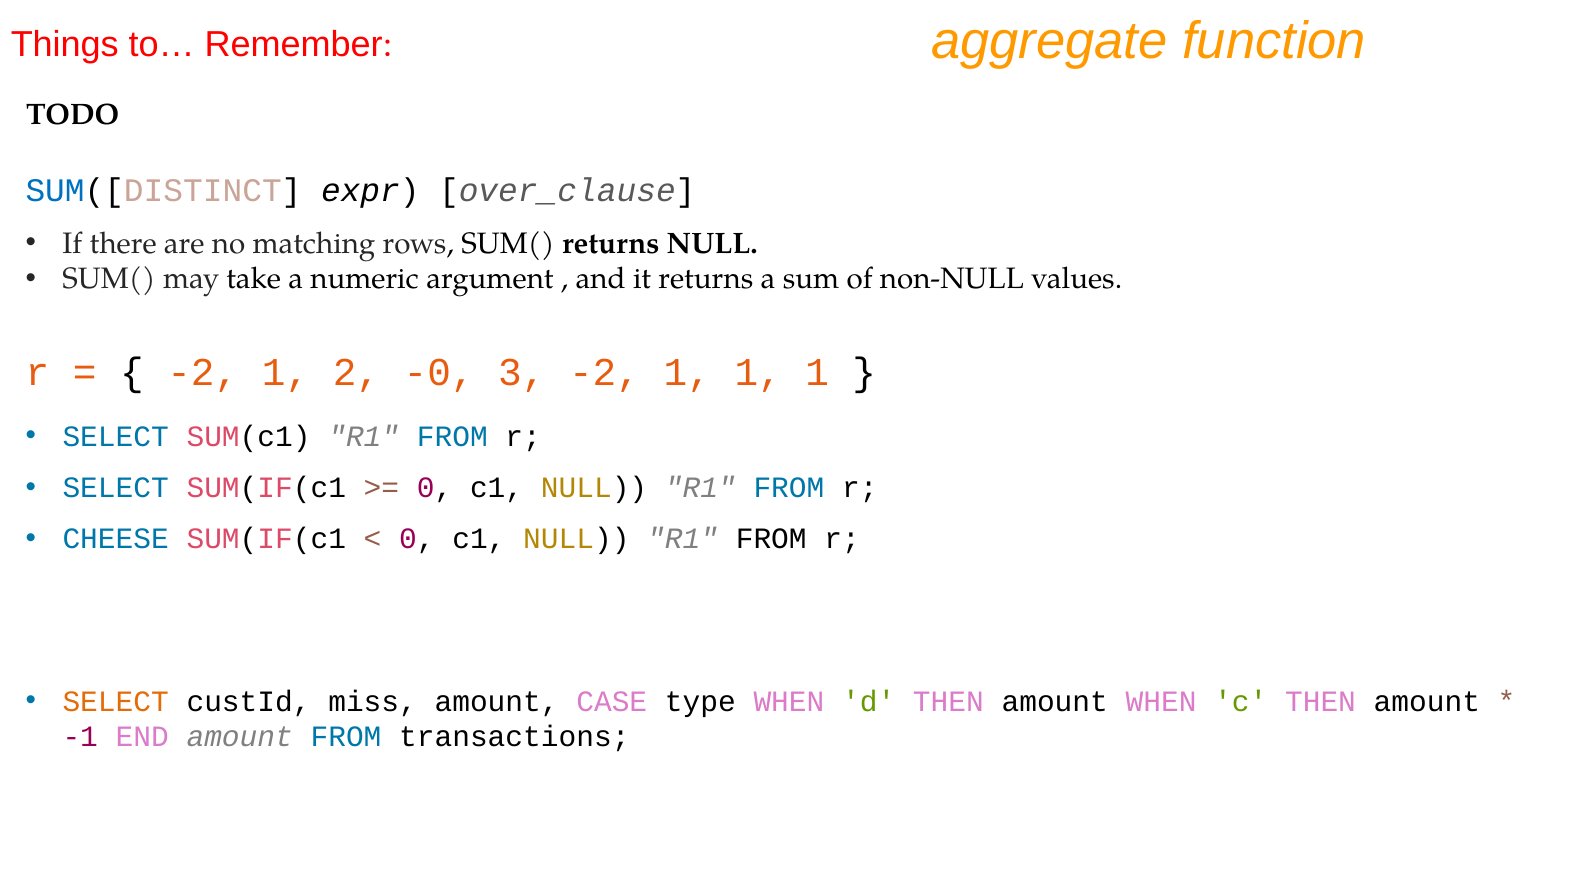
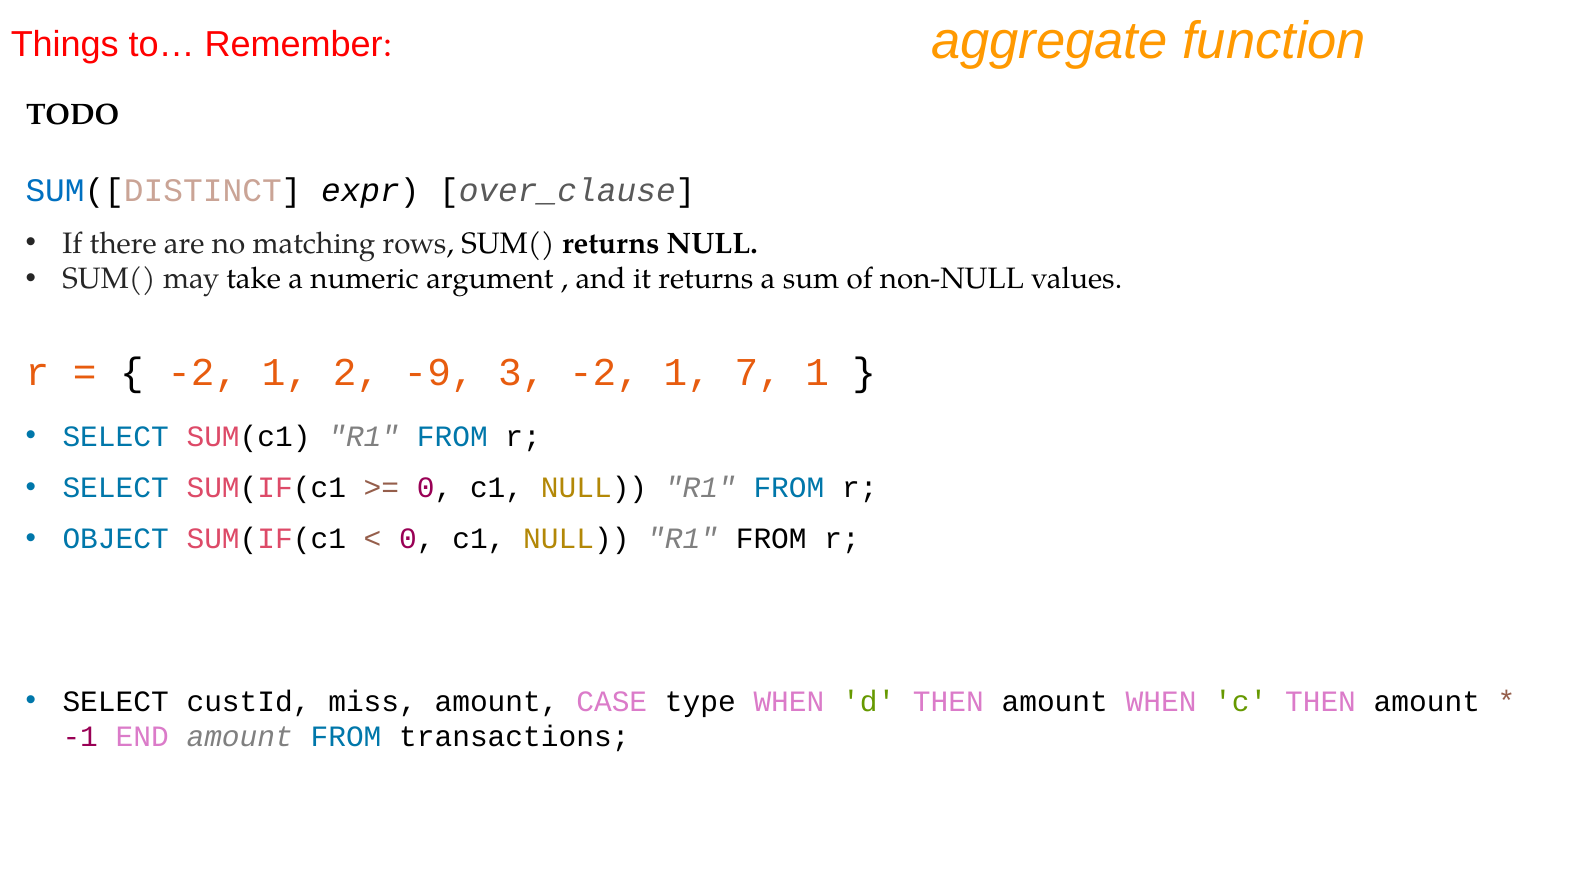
-0: -0 -> -9 (439, 372)
-2 1 1: 1 -> 7 (758, 372)
CHEESE: CHEESE -> OBJECT (116, 539)
SELECT colour: orange -> black (116, 701)
